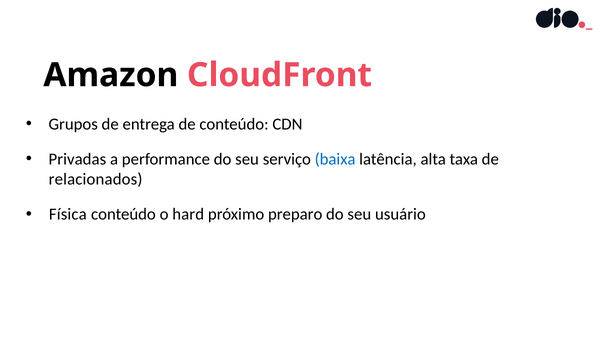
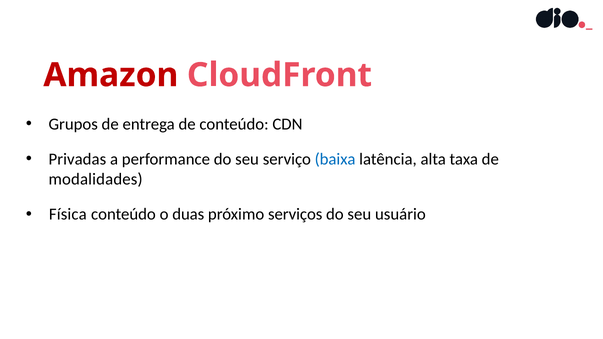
Amazon colour: black -> red (111, 75)
relacionados: relacionados -> modalidades (96, 179)
hard: hard -> duas (188, 215)
preparo: preparo -> serviços (295, 215)
